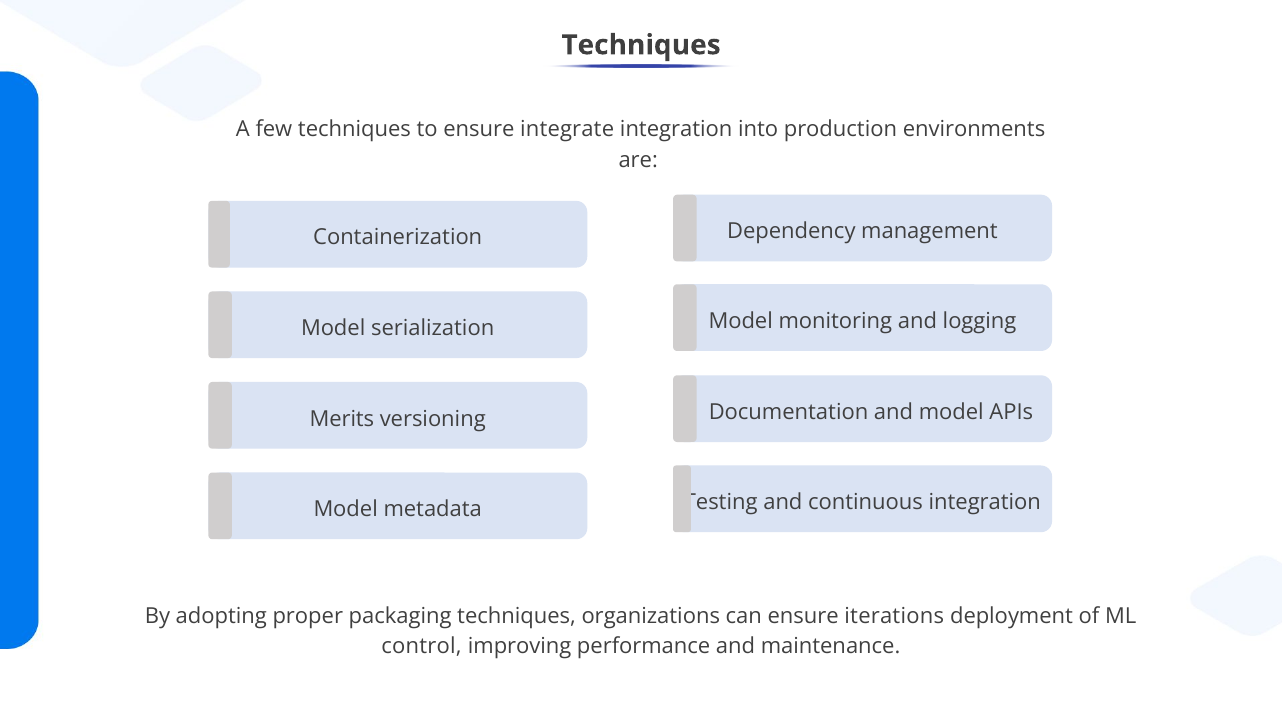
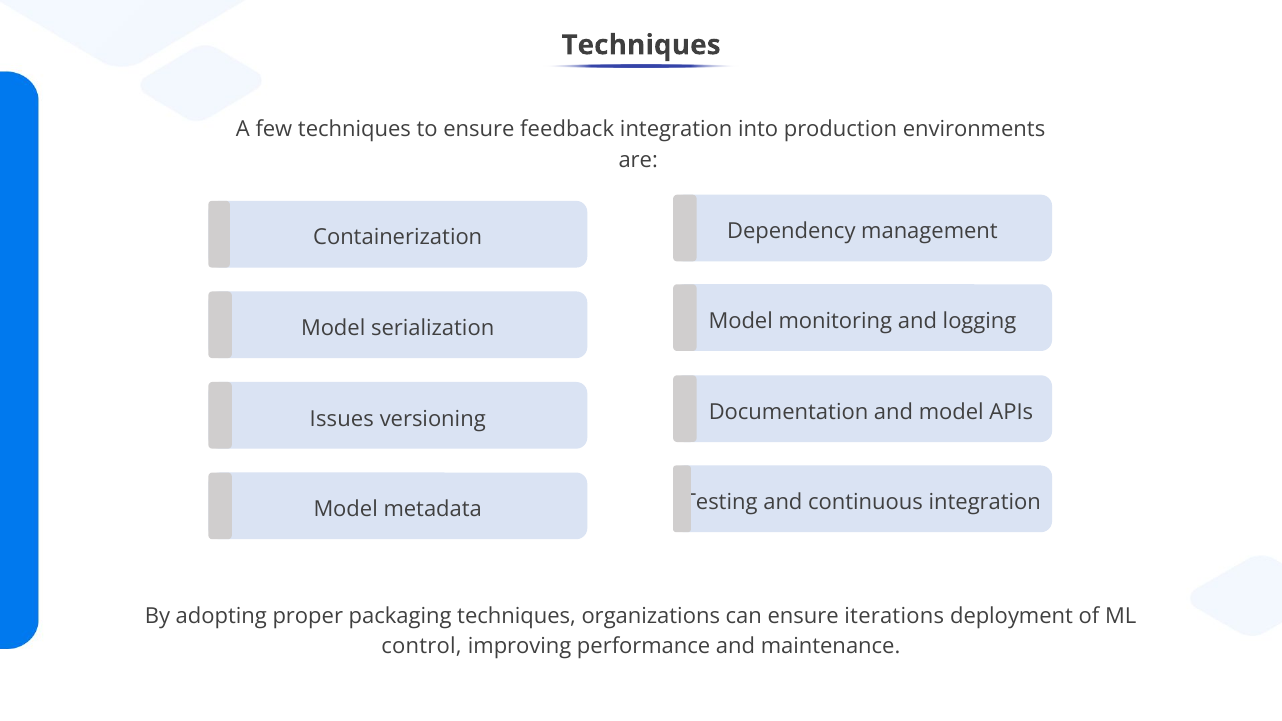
integrate: integrate -> feedback (567, 130)
Merits: Merits -> Issues (342, 419)
